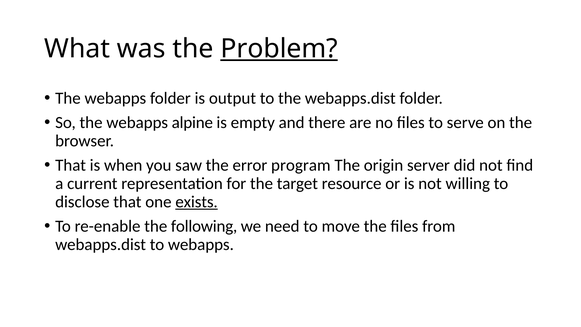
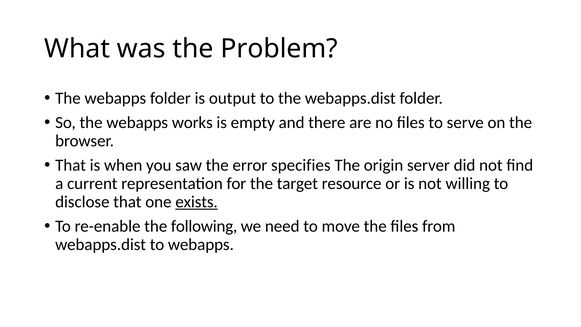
Problem underline: present -> none (279, 49)
alpine: alpine -> works (192, 123)
program: program -> specifies (301, 165)
